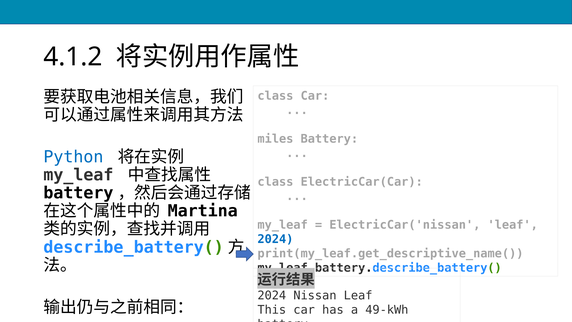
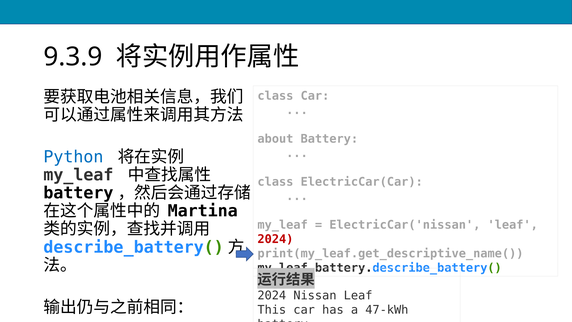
4.1.2: 4.1.2 -> 9.3.9 (73, 57)
miles: miles -> about (275, 139)
2024 colour: blue -> red (275, 239)
49-kWh: 49-kWh -> 47-kWh (387, 310)
